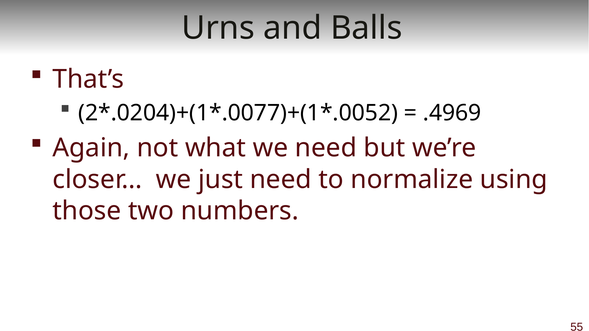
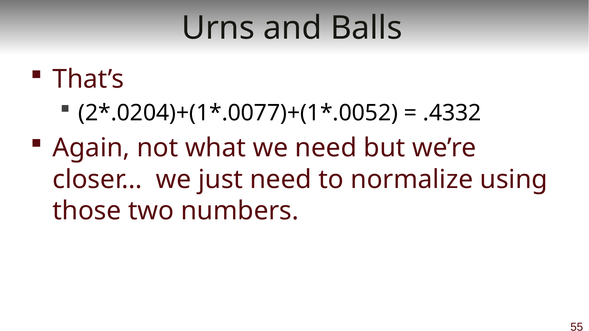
.4969: .4969 -> .4332 (452, 113)
